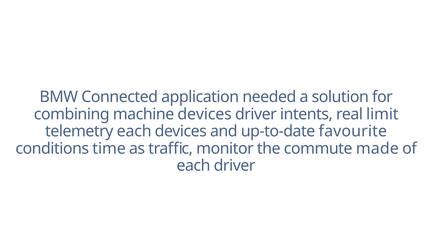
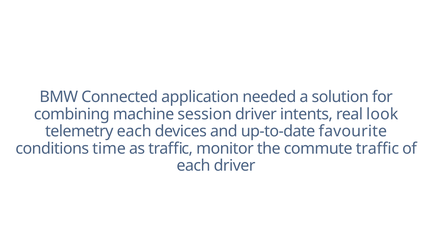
machine devices: devices -> session (205, 114)
limit: limit -> look (382, 114)
commute made: made -> traffic (377, 149)
